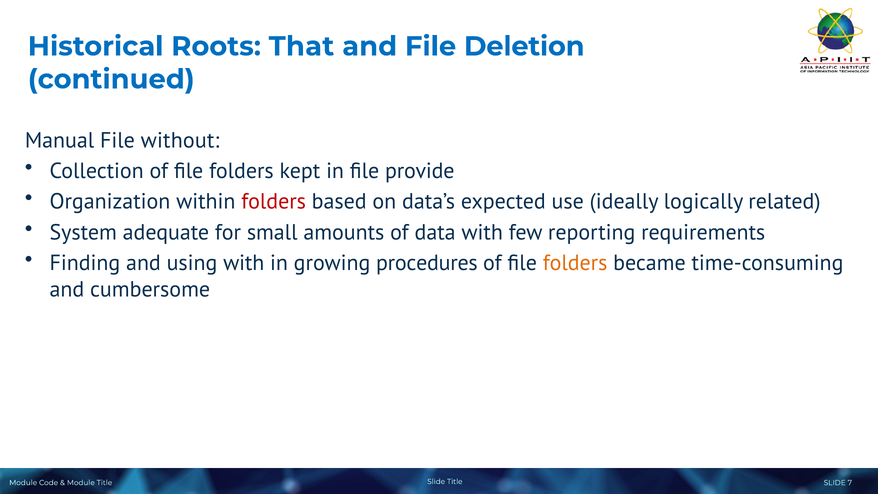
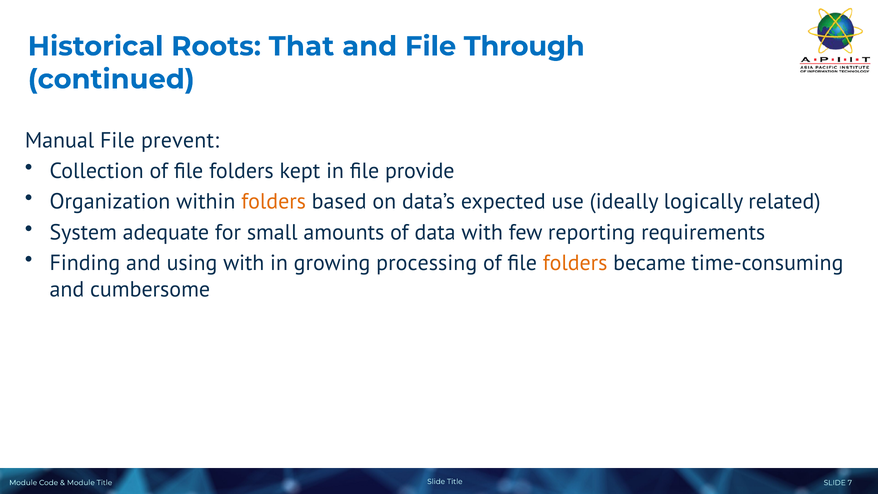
Deletion: Deletion -> Through (524, 46)
without: without -> prevent (180, 140)
folders colour: red -> orange (274, 202)
procedures: procedures -> processing (427, 263)
